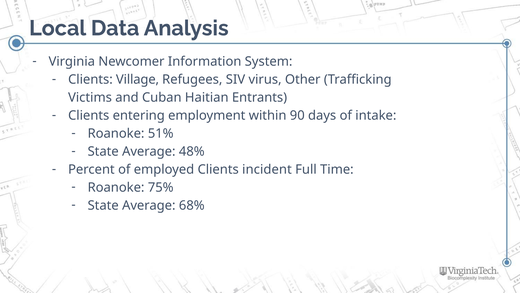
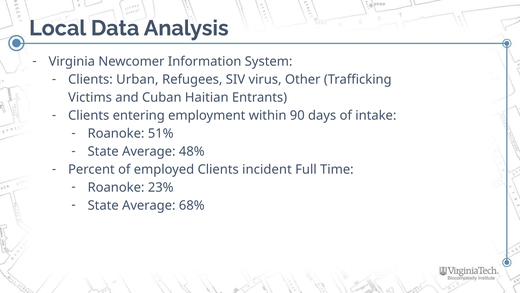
Village: Village -> Urban (137, 79)
75%: 75% -> 23% (161, 187)
